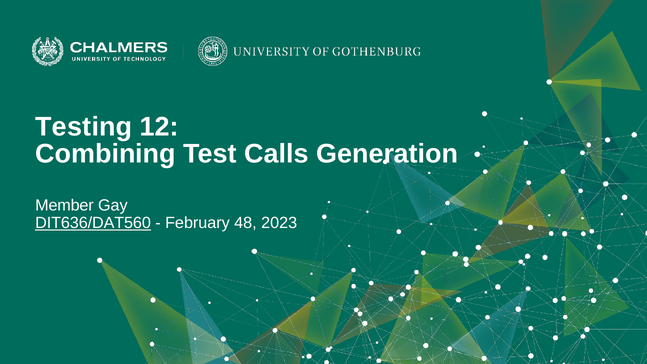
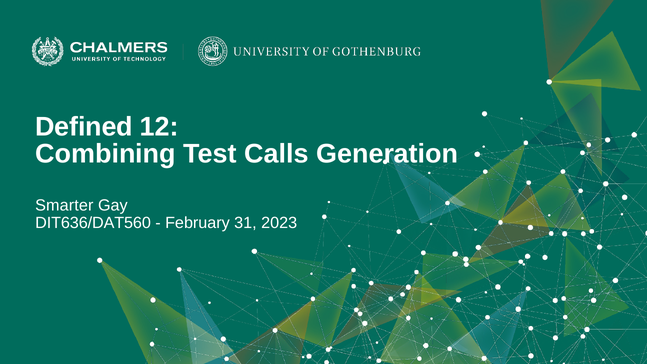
Testing: Testing -> Defined (84, 127)
Member: Member -> Smarter (64, 205)
DIT636/DAT560 underline: present -> none (93, 223)
48: 48 -> 31 (245, 223)
